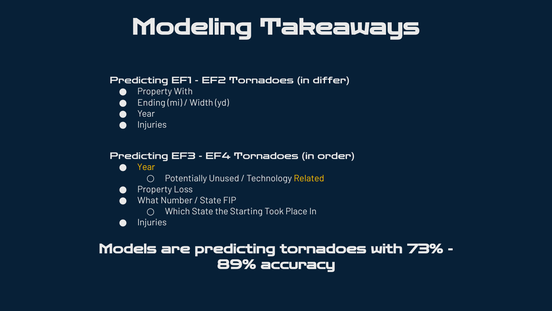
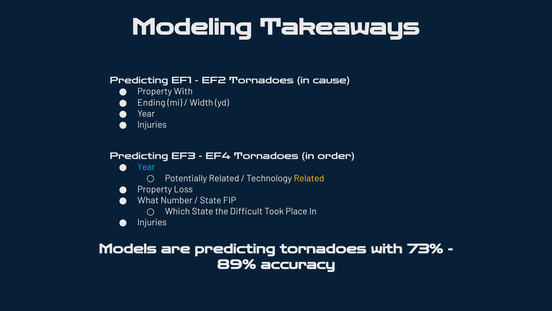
differ: differ -> cause (331, 80)
Year colour: yellow -> light blue (146, 167)
Potentially Unused: Unused -> Related (224, 178)
Starting: Starting -> Difficult (246, 211)
